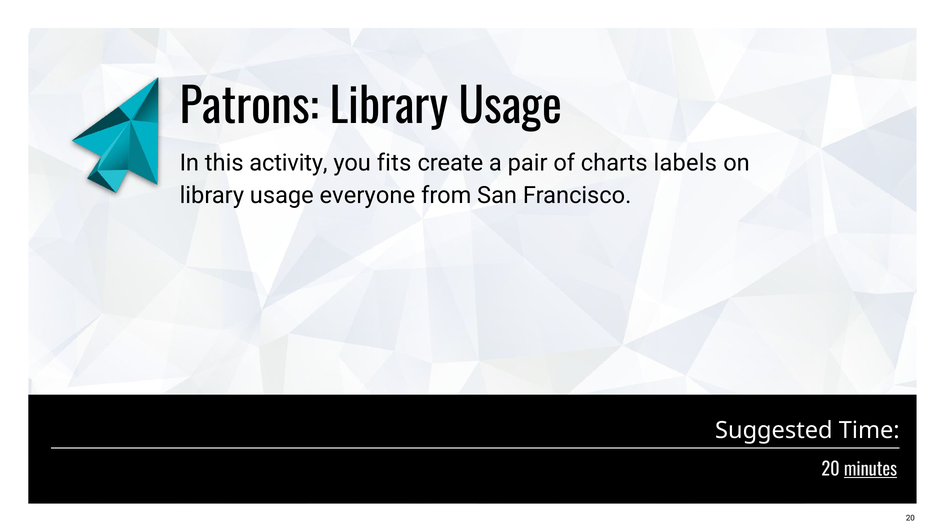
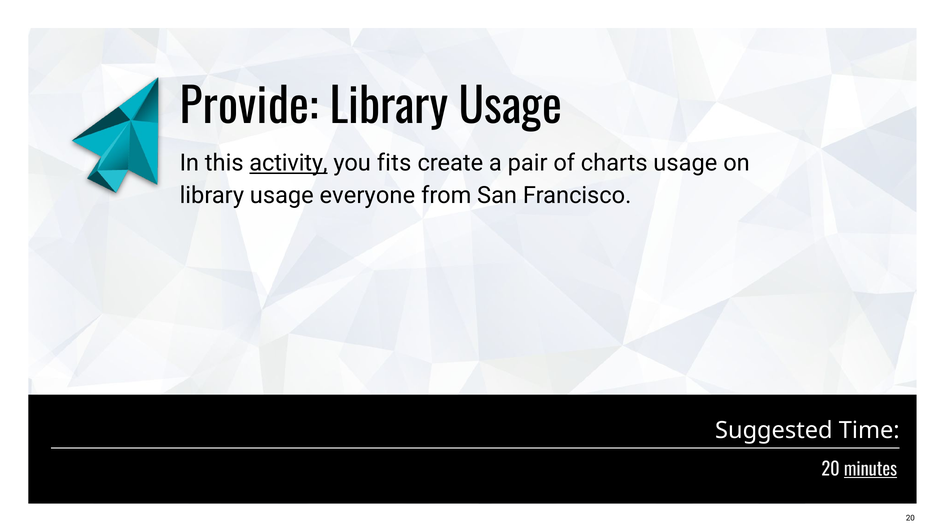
Patrons: Patrons -> Provide (249, 107)
activity underline: none -> present (288, 163)
charts labels: labels -> usage (685, 163)
